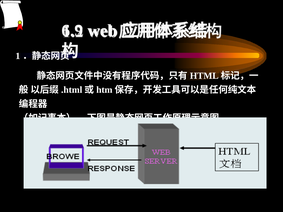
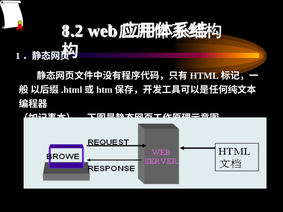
6.9: 6.9 -> 8.2 (72, 31)
